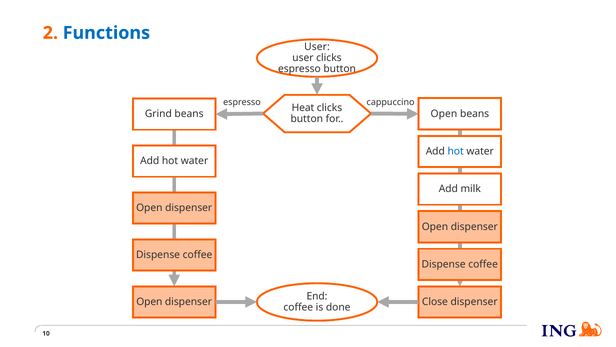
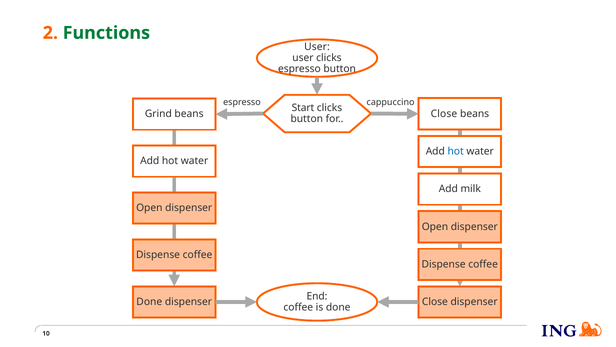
Functions colour: blue -> green (106, 33)
Heat: Heat -> Start (303, 108)
Open: Open -> Close (444, 114)
Open: Open -> Done (149, 301)
